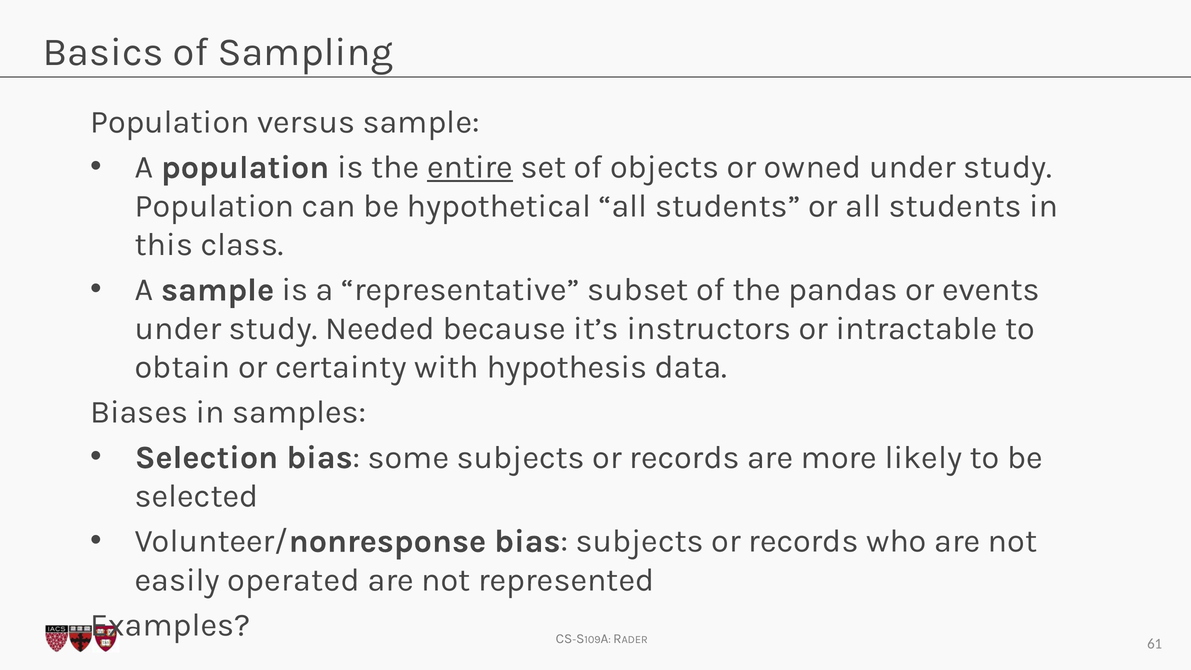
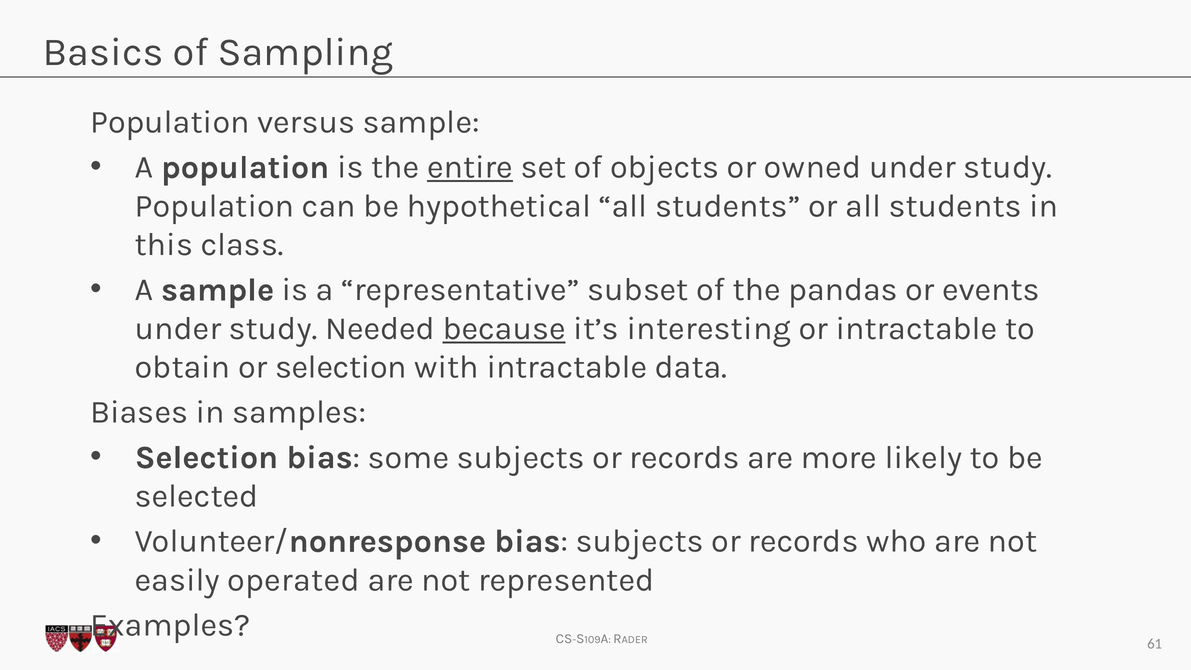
because underline: none -> present (504, 328)
instructors: instructors -> interesting (709, 328)
or certainty: certainty -> selection (341, 367)
with hypothesis: hypothesis -> intractable (567, 367)
